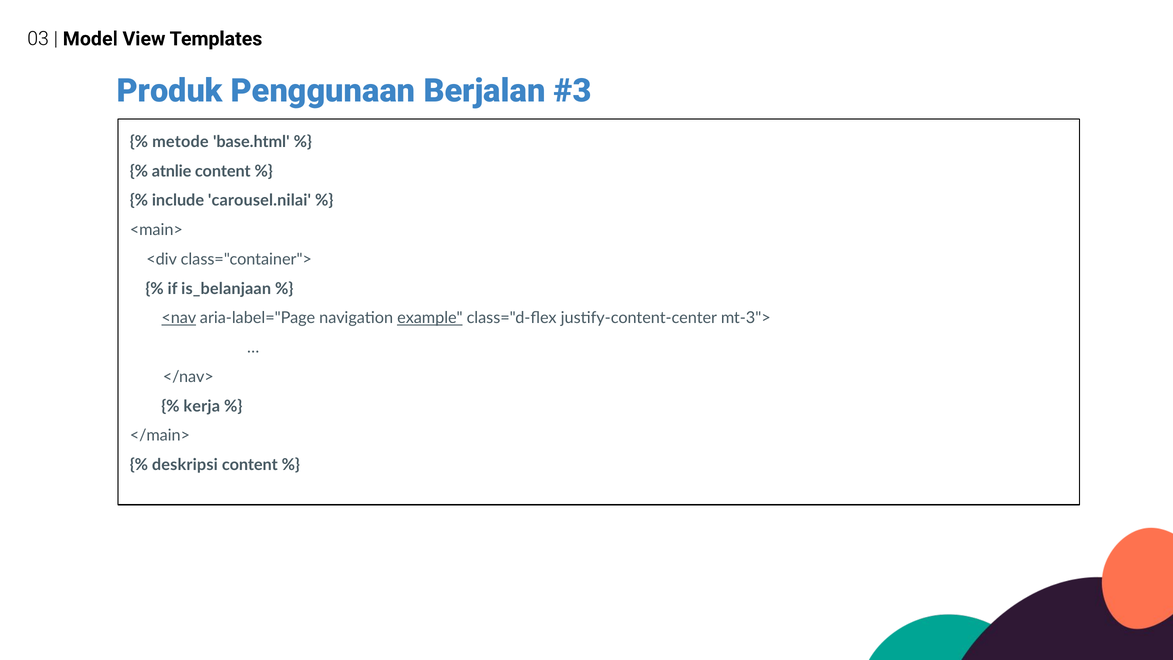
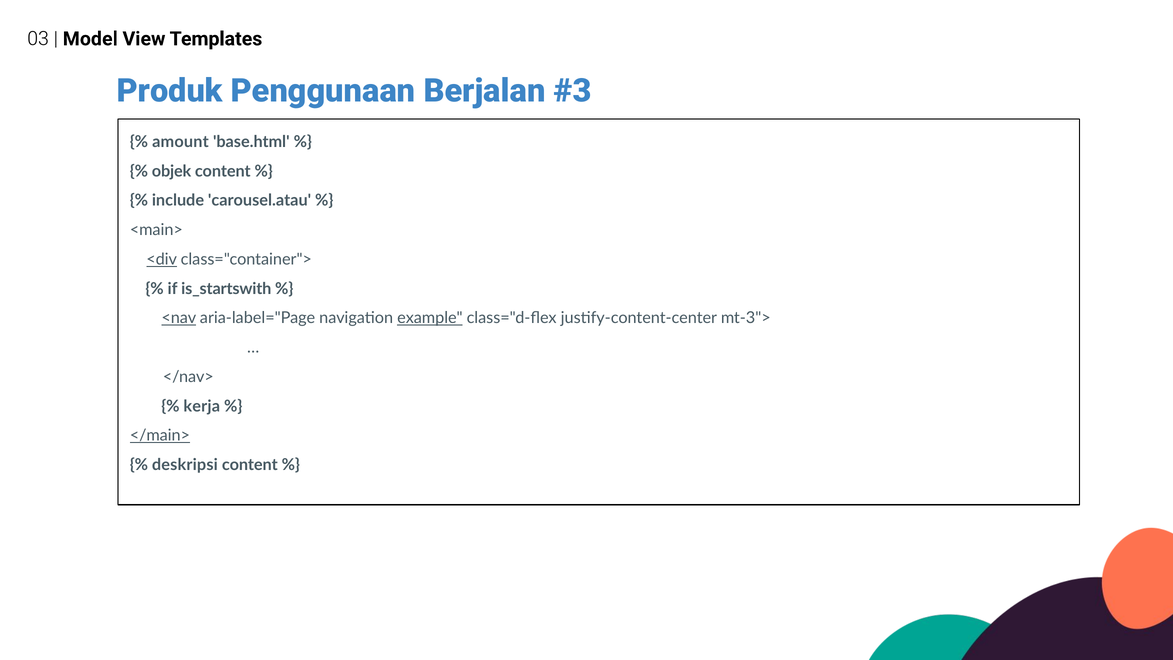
metode: metode -> amount (180, 142)
atnlie: atnlie -> objek (172, 171)
carousel.nilai: carousel.nilai -> carousel.atau (260, 200)
<div underline: none -> present (162, 259)
is_belanjaan: is_belanjaan -> is_startswith (226, 289)
</main> underline: none -> present (160, 435)
